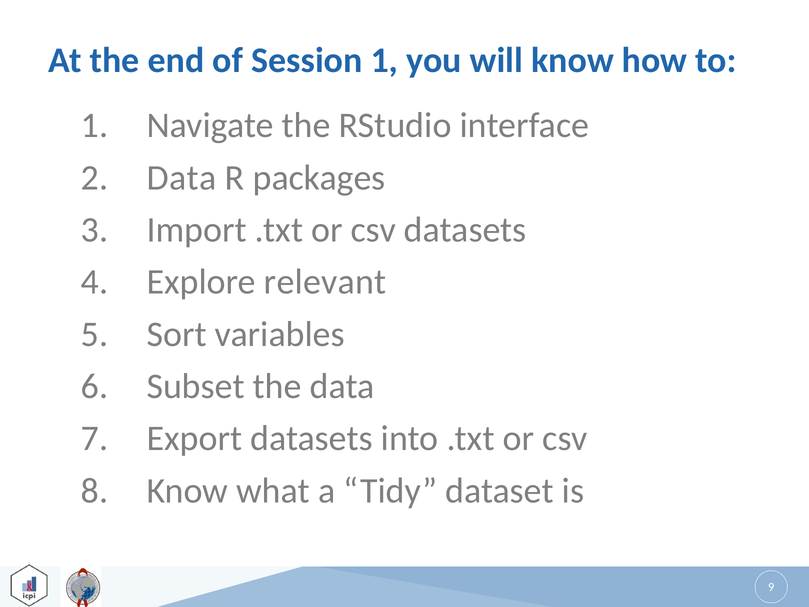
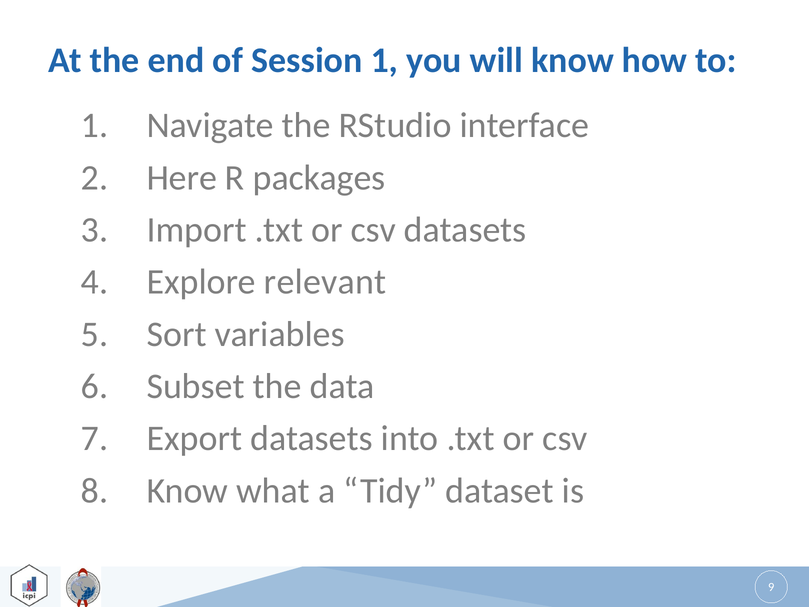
Data: Data -> Here (182, 178)
